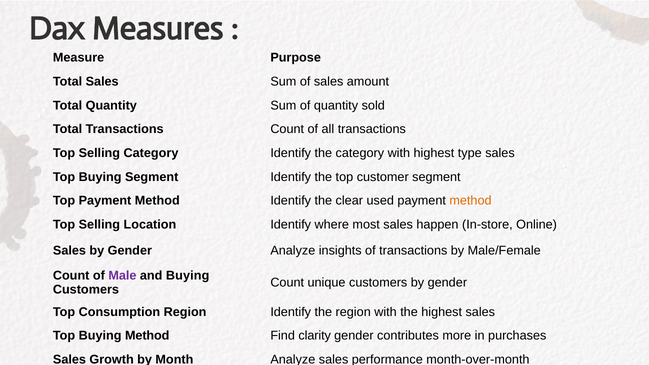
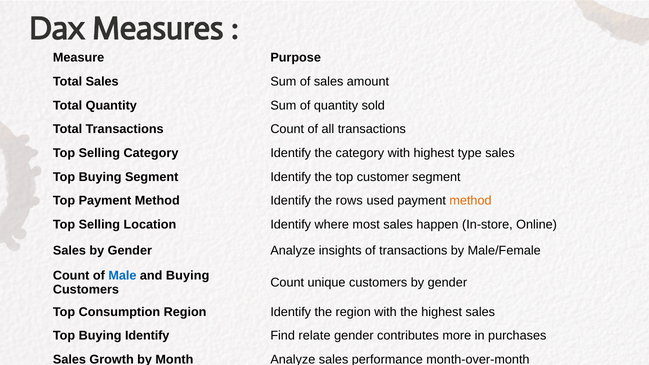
clear: clear -> rows (349, 201)
Male colour: purple -> blue (122, 276)
Buying Method: Method -> Identify (147, 336)
clarity: clarity -> relate (315, 336)
